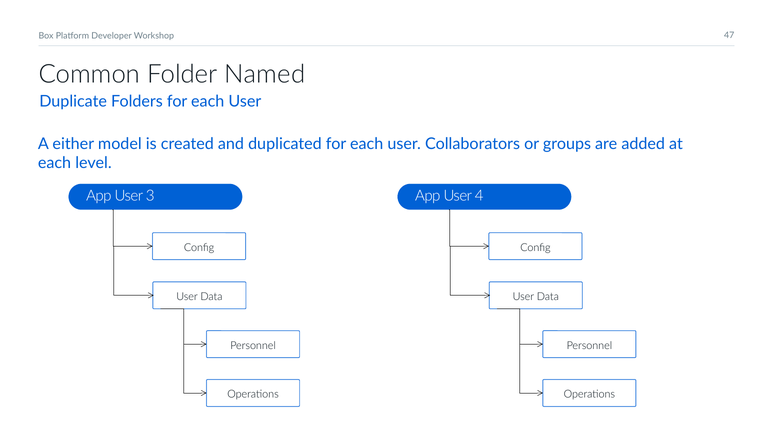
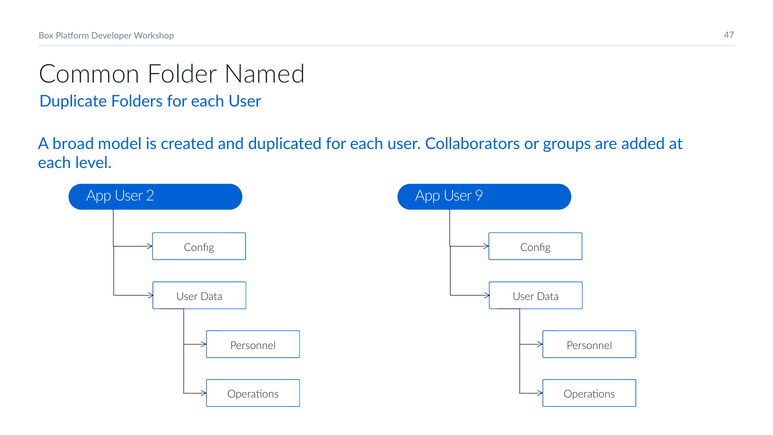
either: either -> broad (73, 144)
3: 3 -> 2 (150, 195)
4: 4 -> 9 (479, 195)
